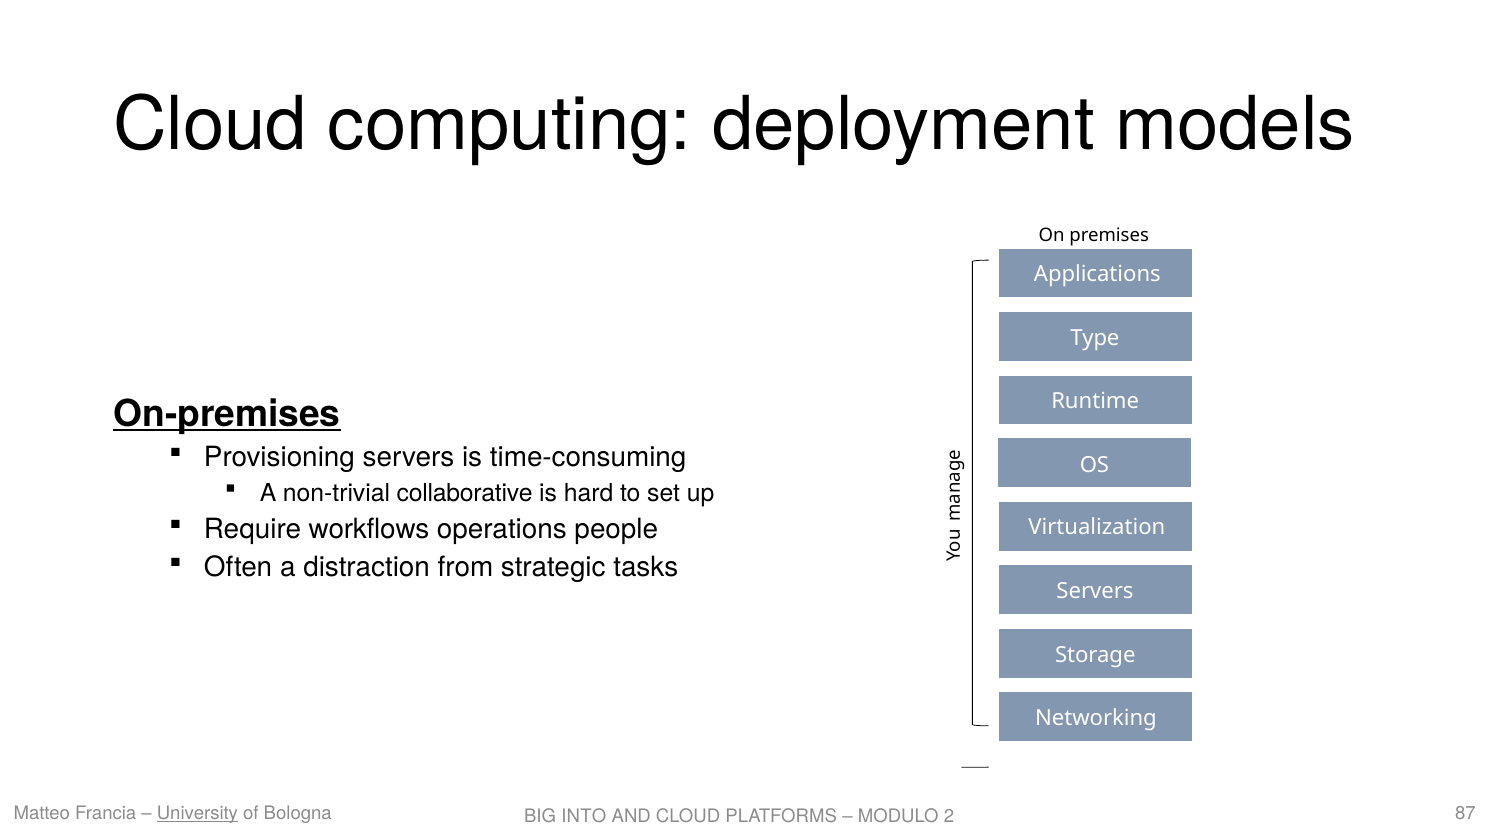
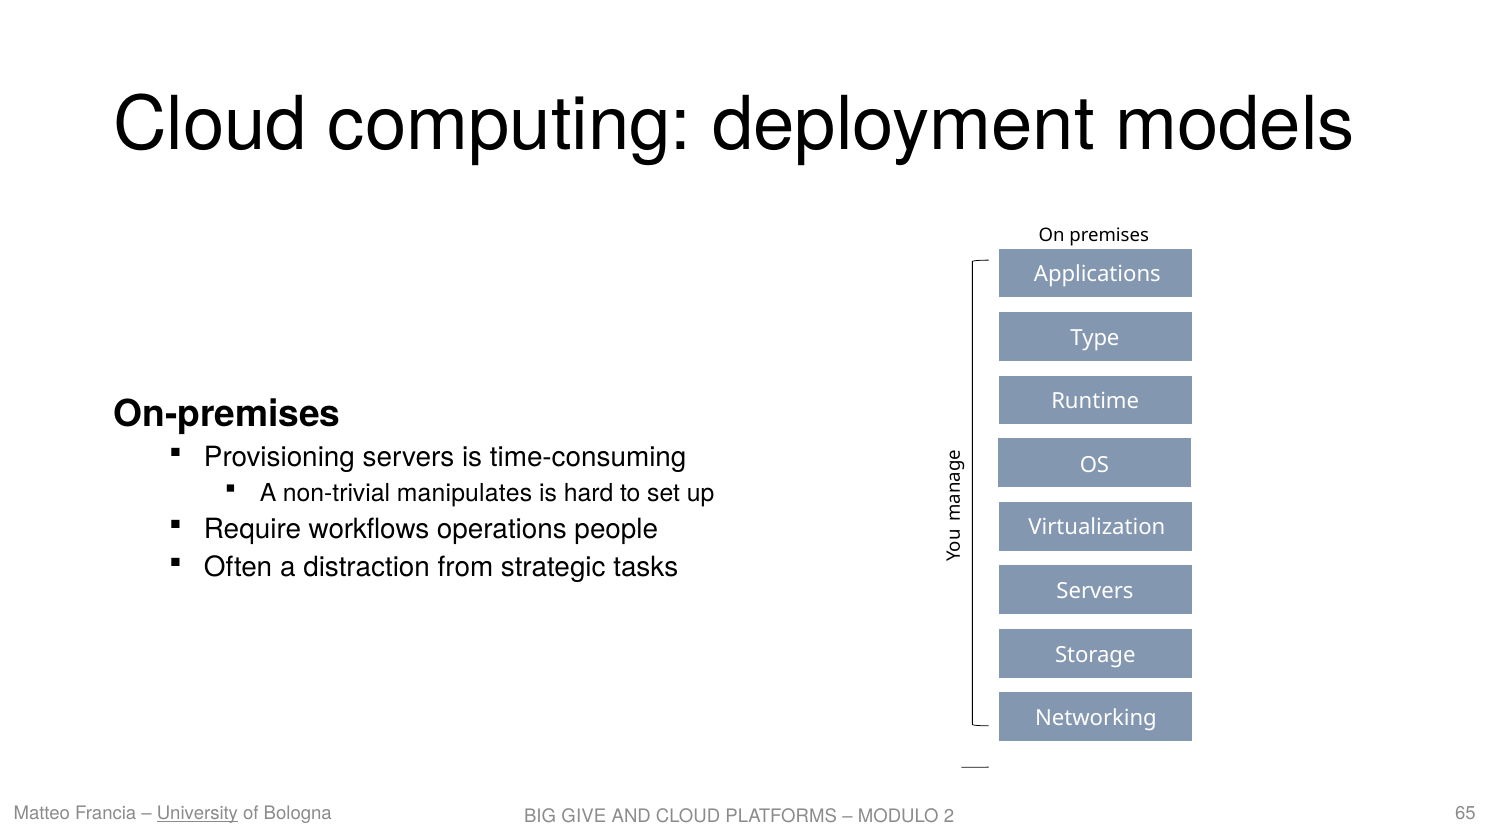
On-premises underline: present -> none (227, 414)
collaborative: collaborative -> manipulates (465, 493)
87: 87 -> 65 (1466, 813)
INTO: INTO -> GIVE (584, 815)
